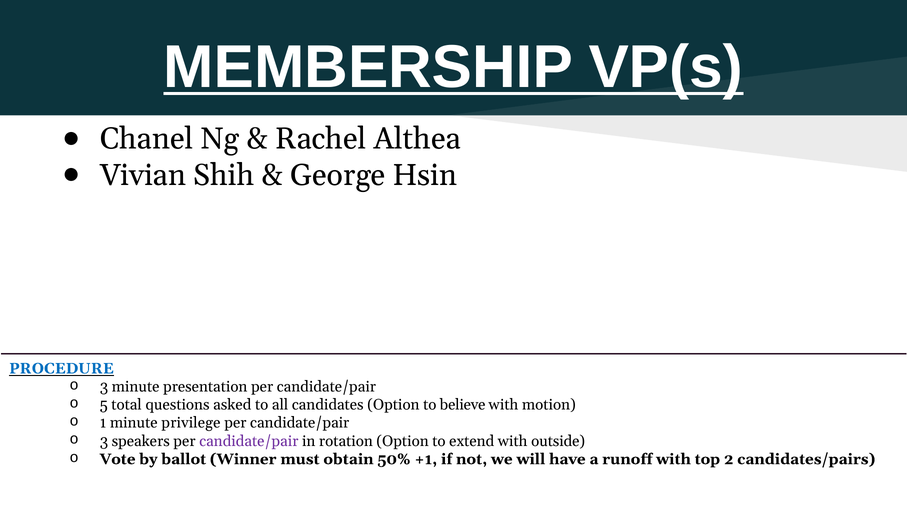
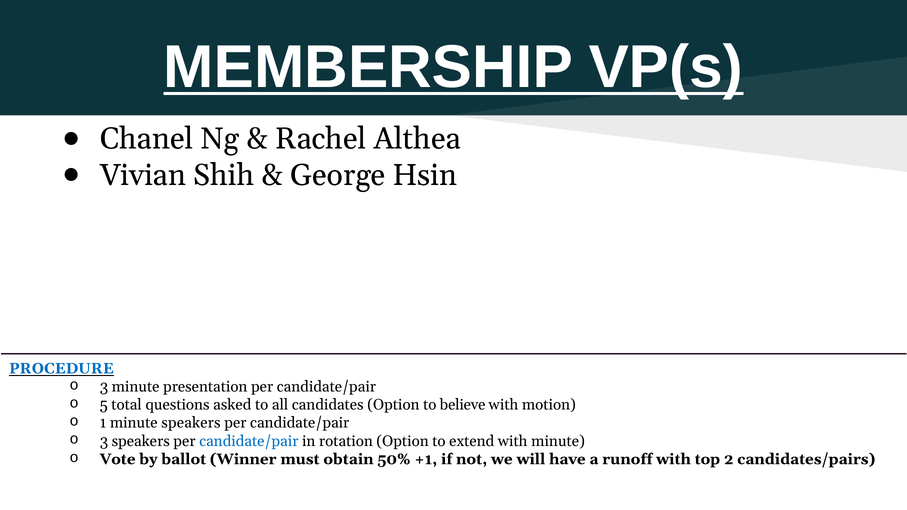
minute privilege: privilege -> speakers (191, 423)
candidate/pair colour: purple -> blue (249, 441)
with outside: outside -> minute (558, 441)
